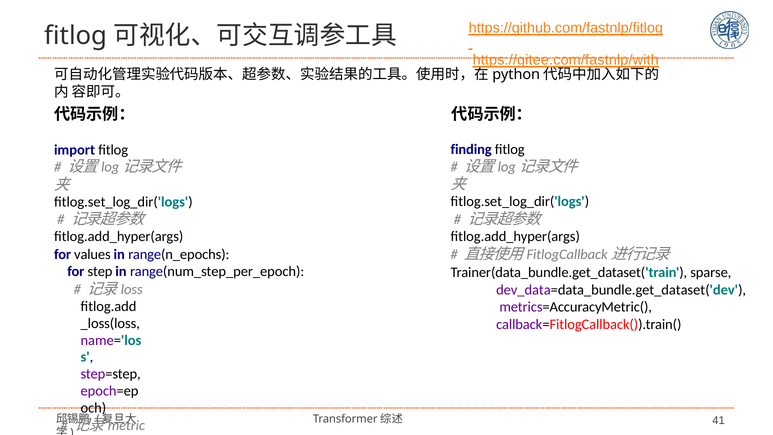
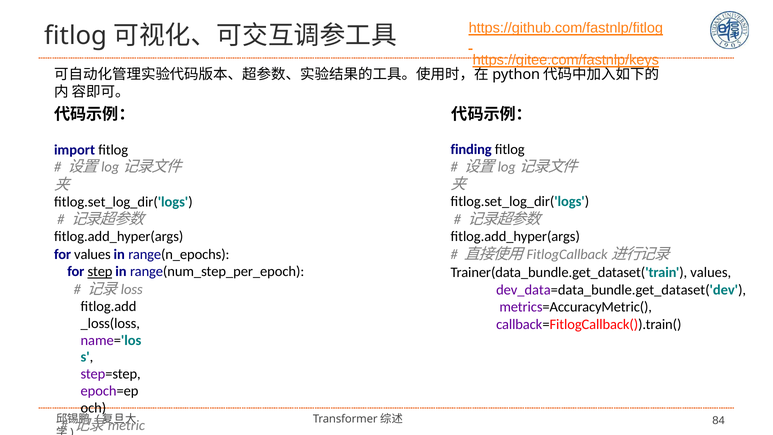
https://gitee.com/fastnlp/with: https://gitee.com/fastnlp/with -> https://gitee.com/fastnlp/keys (566, 60)
step underline: none -> present (100, 272)
Trainer(data_bundle.get_dataset('train sparse: sparse -> values (711, 272)
41: 41 -> 84 (719, 421)
